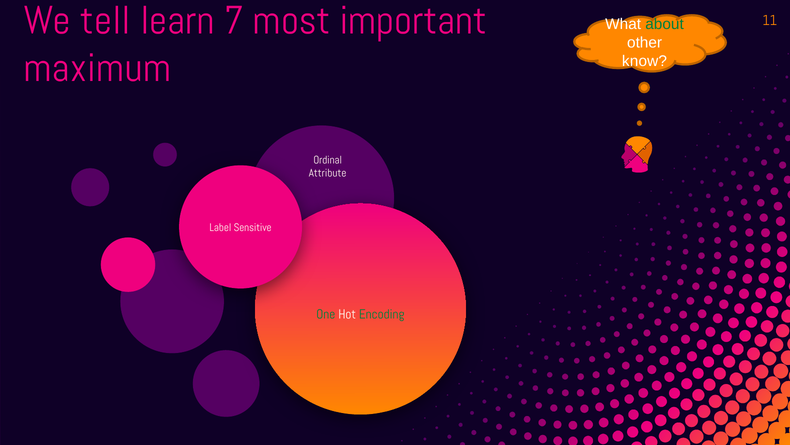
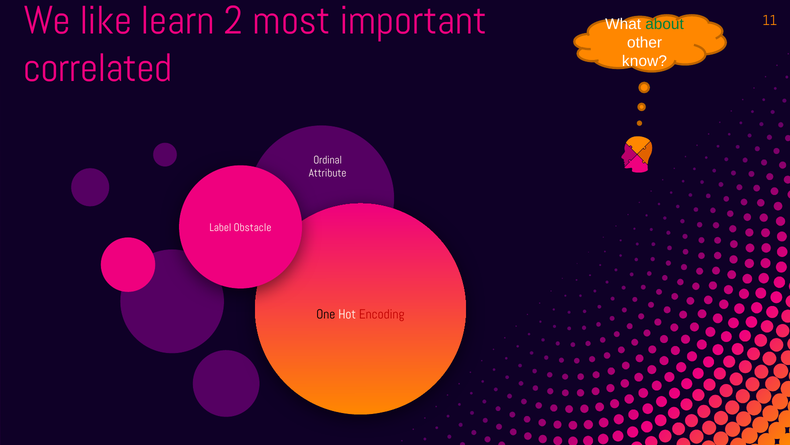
tell: tell -> like (106, 21)
7: 7 -> 2 (234, 21)
maximum: maximum -> correlated (98, 68)
Sensitive: Sensitive -> Obstacle (253, 227)
One colour: green -> black (326, 314)
Encoding colour: green -> red (382, 314)
